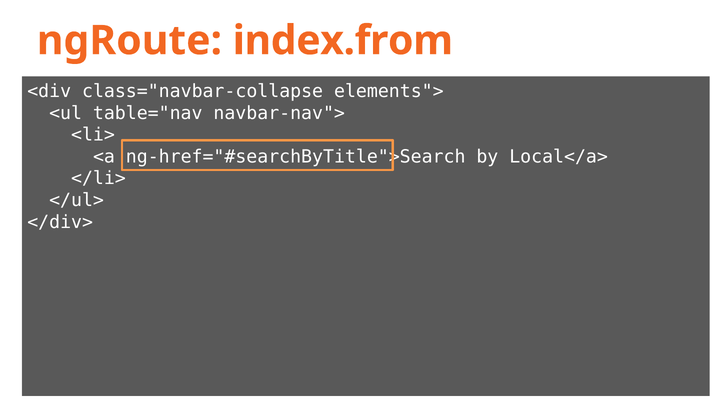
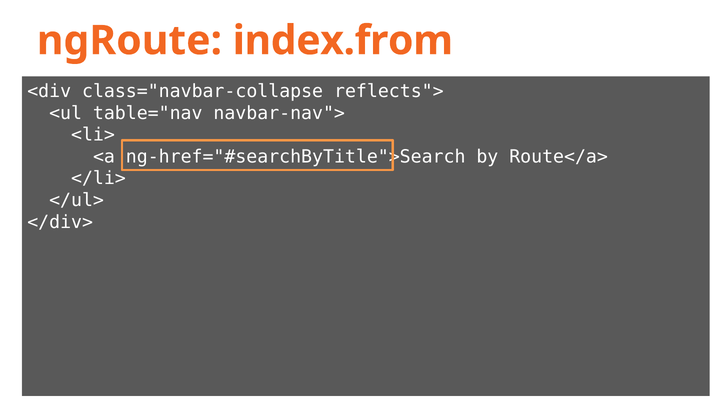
elements">: elements"> -> reflects"> (389, 91)
Local</a>: Local</a> -> Route</a> (559, 157)
